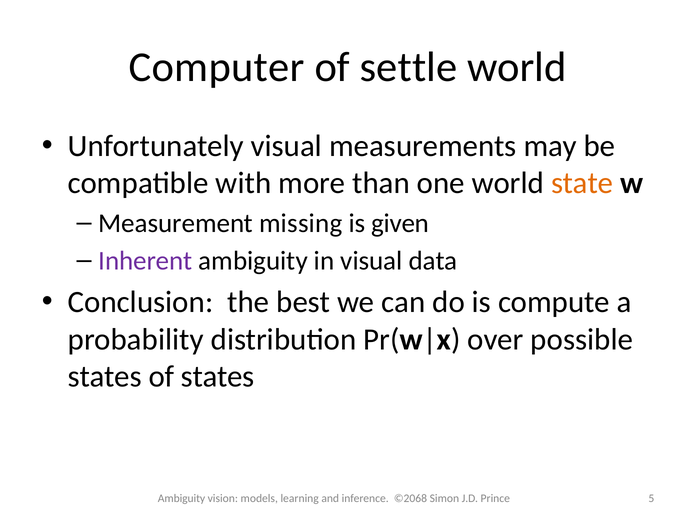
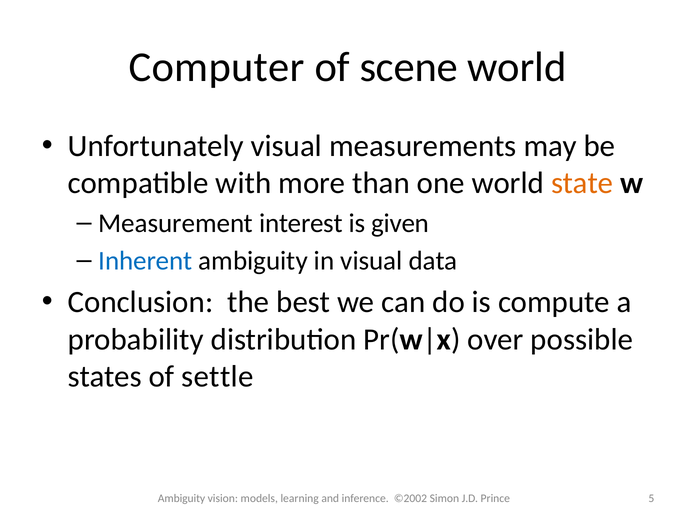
settle: settle -> scene (409, 67)
missing: missing -> interest (301, 223)
Inherent colour: purple -> blue (145, 261)
of states: states -> settle (217, 377)
©2068: ©2068 -> ©2002 (410, 499)
